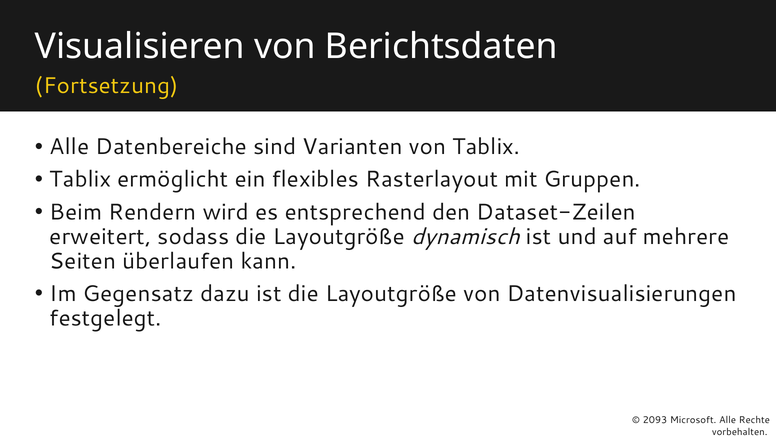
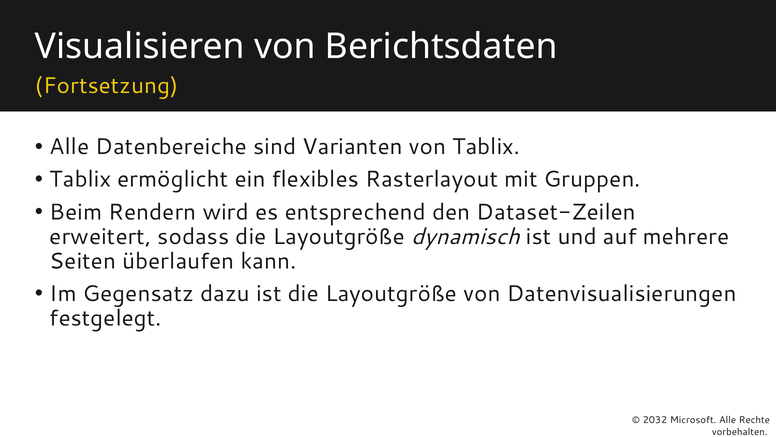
2093: 2093 -> 2032 (655, 420)
